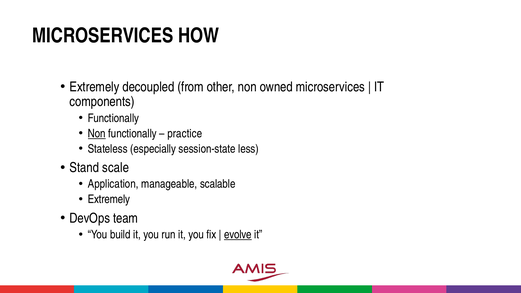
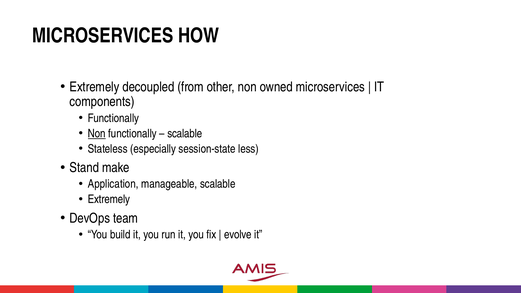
practice: practice -> scalable (185, 133)
scale: scale -> make (116, 168)
evolve underline: present -> none (238, 235)
